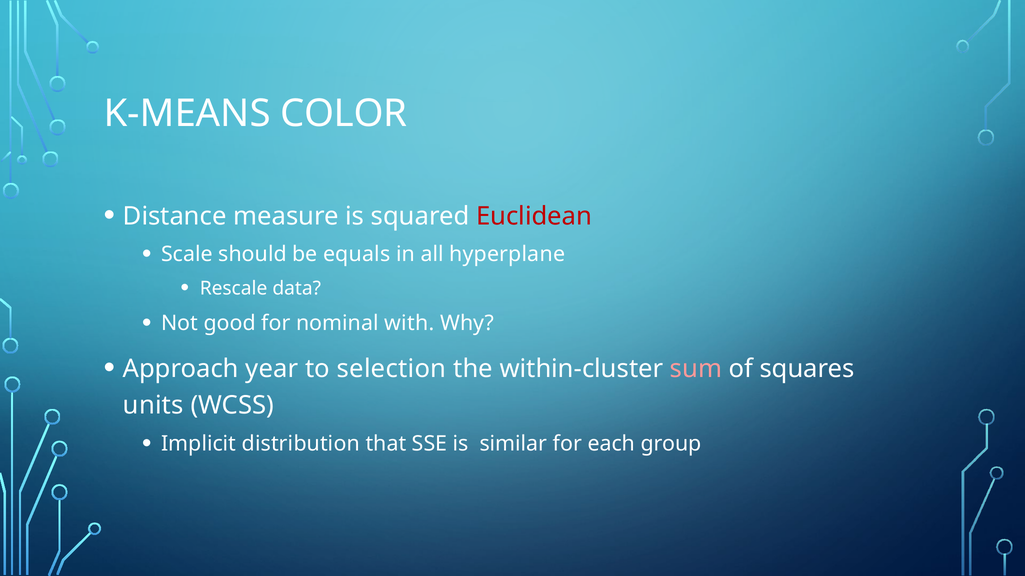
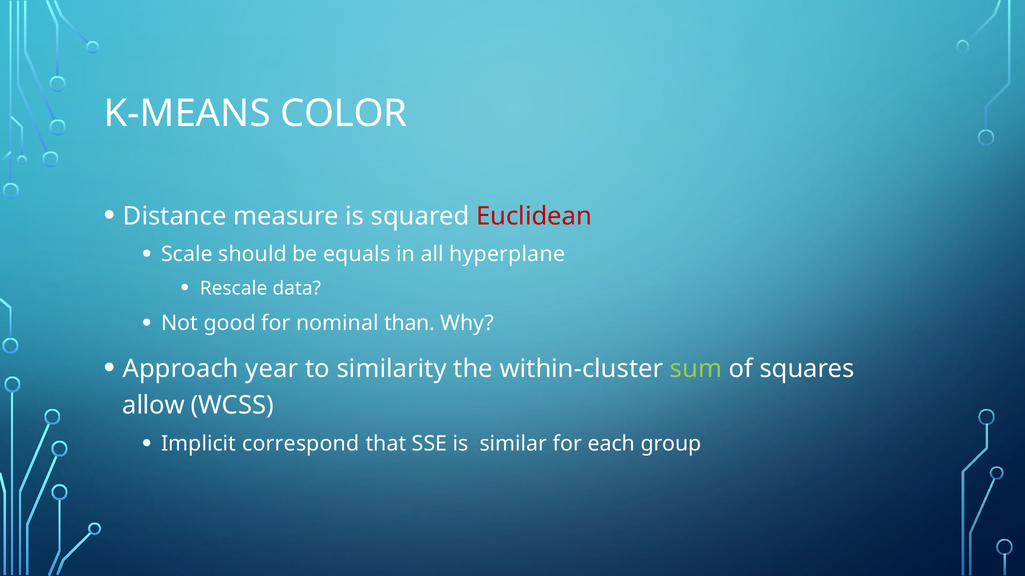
with: with -> than (410, 324)
selection: selection -> similarity (392, 369)
sum colour: pink -> light green (696, 369)
units: units -> allow (154, 406)
distribution: distribution -> correspond (301, 444)
